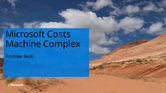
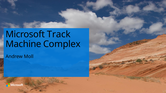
Costs: Costs -> Track (59, 34)
